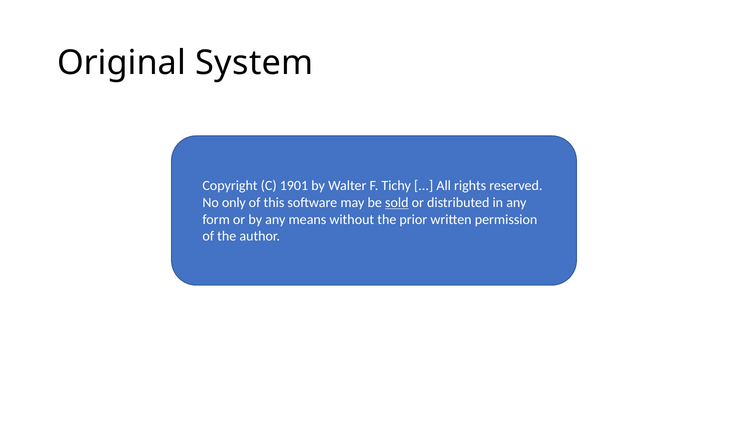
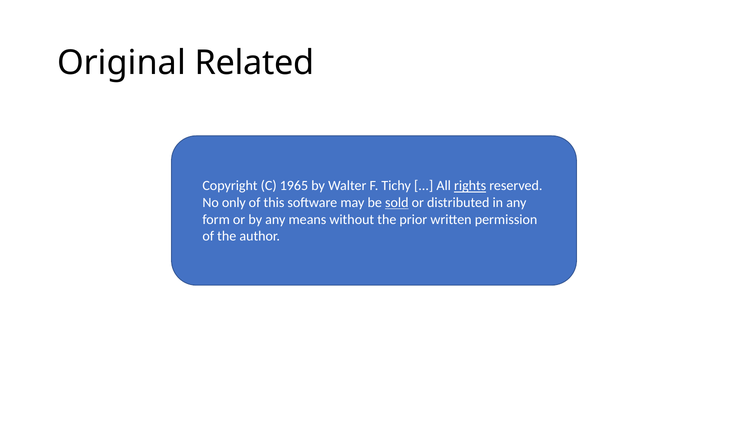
System: System -> Related (255, 63)
1901: 1901 -> 1965 (294, 186)
rights underline: none -> present (470, 186)
